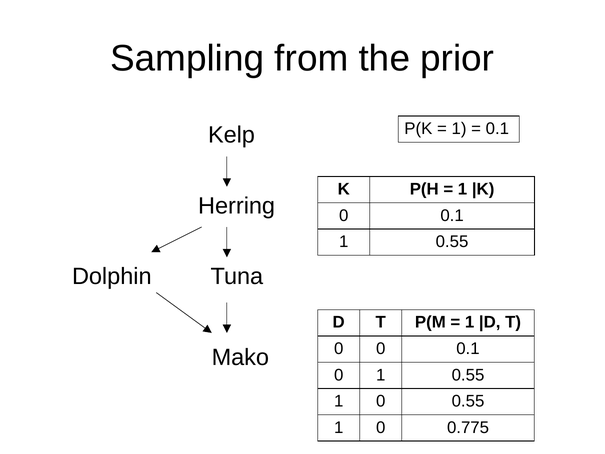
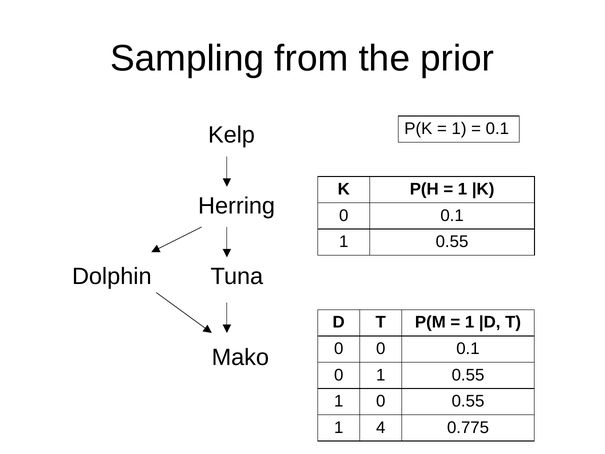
0: 0 -> 4 (381, 427)
